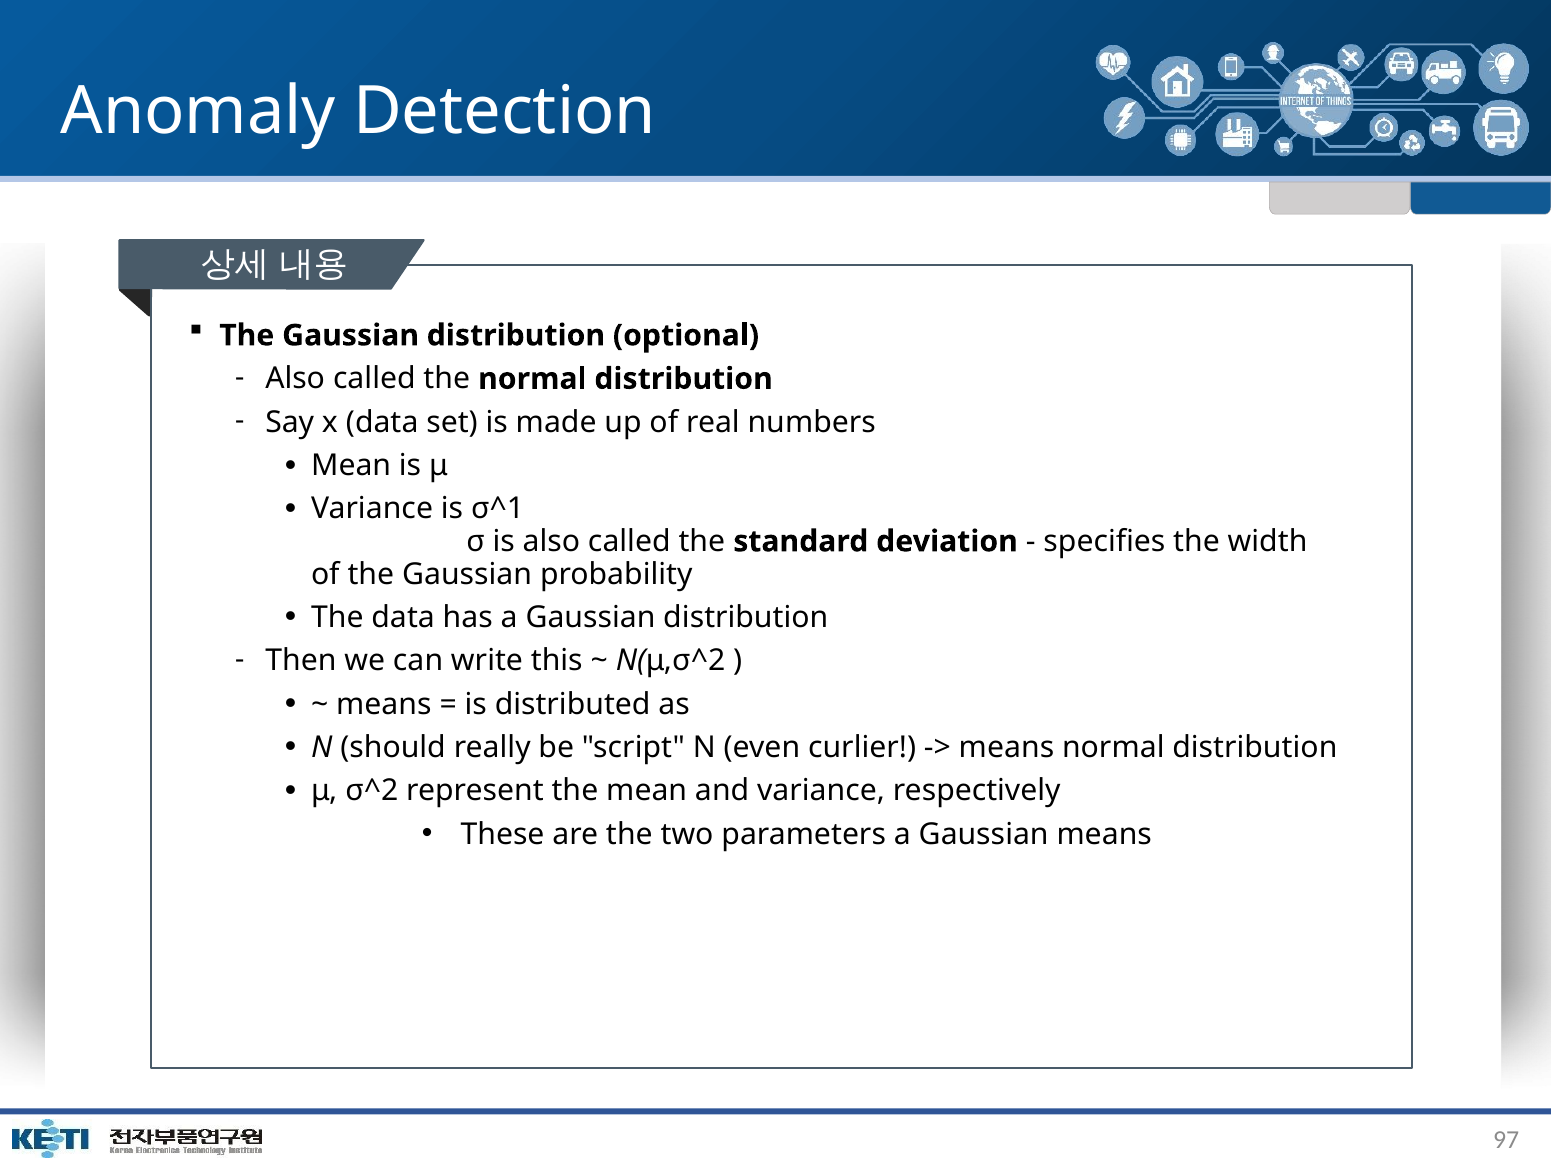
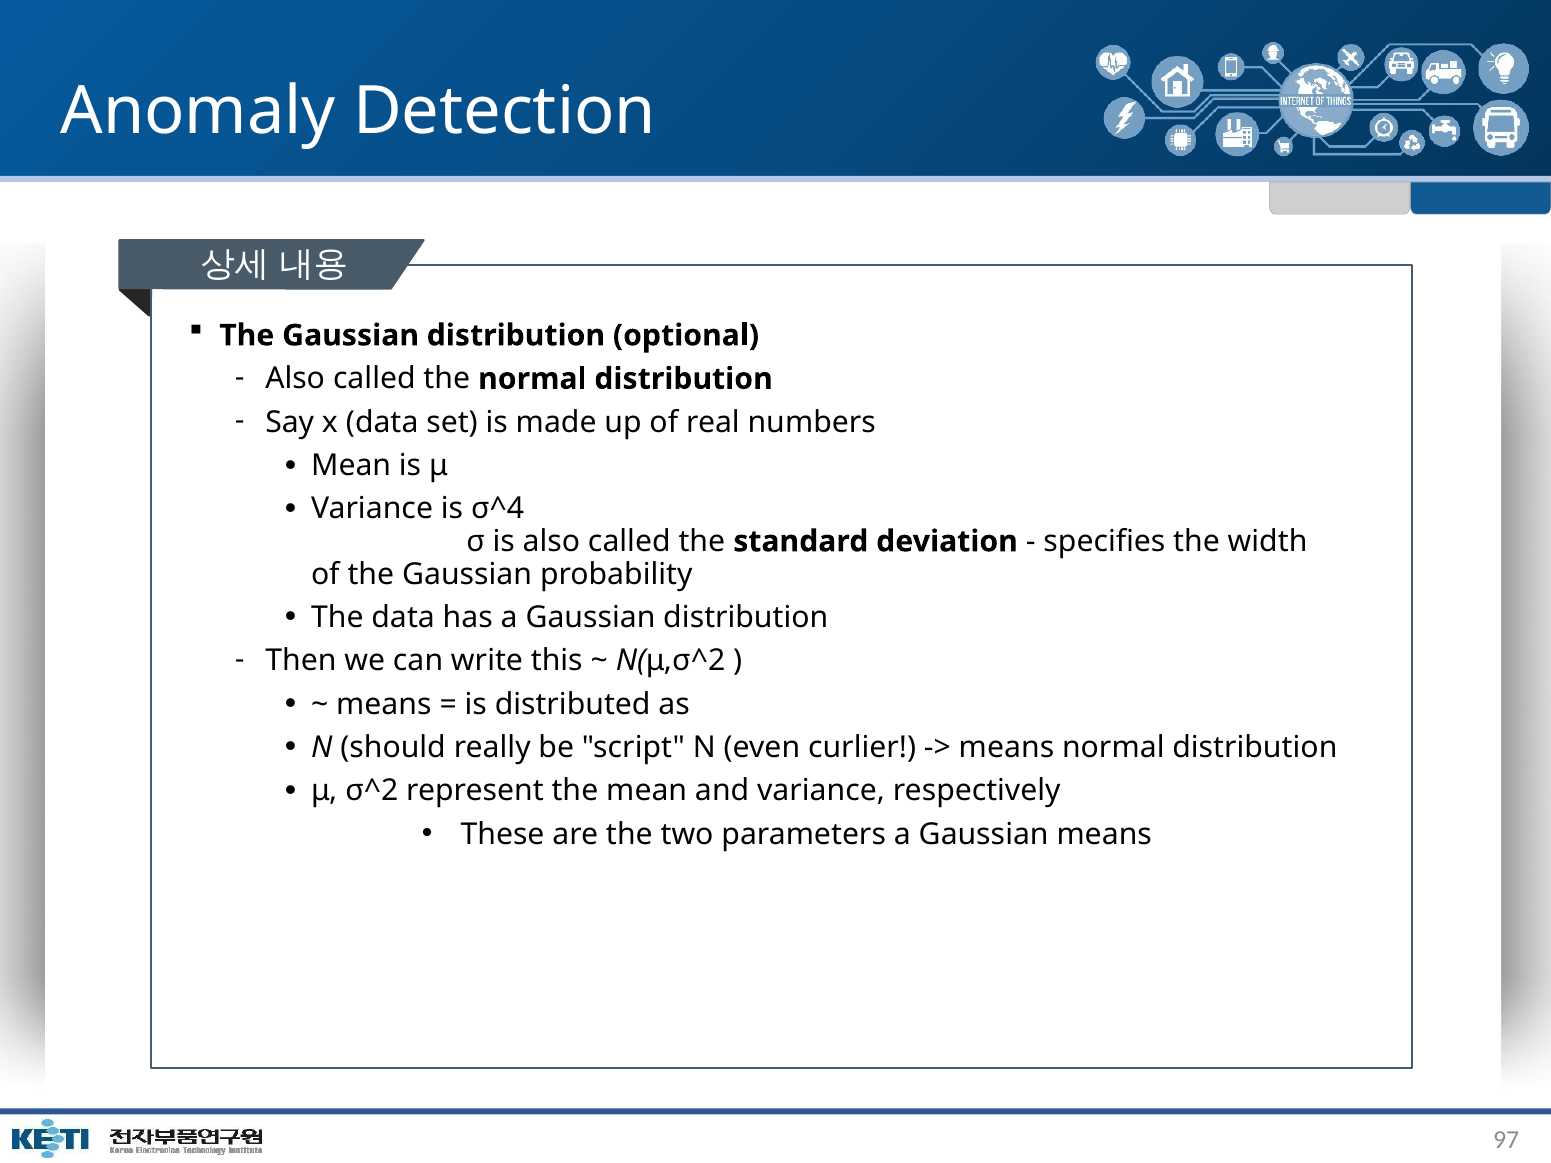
σ^1: σ^1 -> σ^4 (498, 509)
